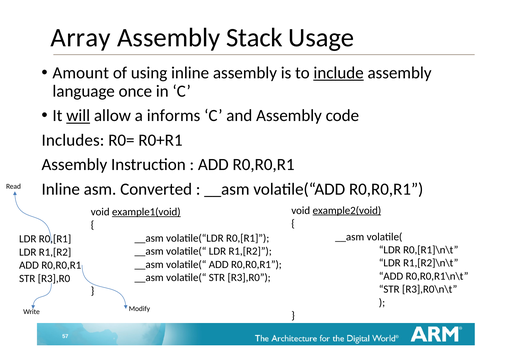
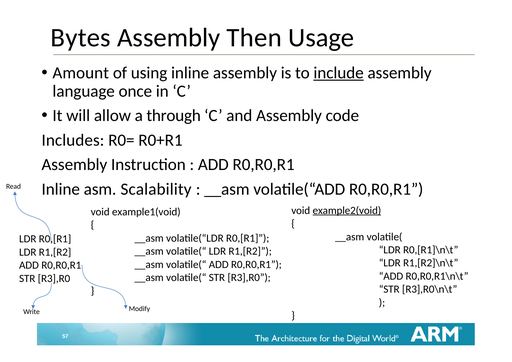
Array: Array -> Bytes (81, 38)
Stack: Stack -> Then (254, 38)
will underline: present -> none (78, 116)
informs: informs -> through (174, 116)
Converted: Converted -> Scalability (156, 189)
example1(void underline: present -> none (146, 212)
